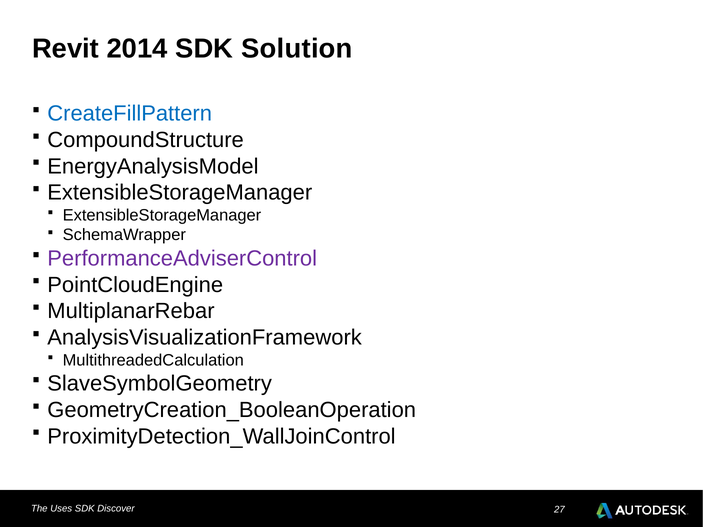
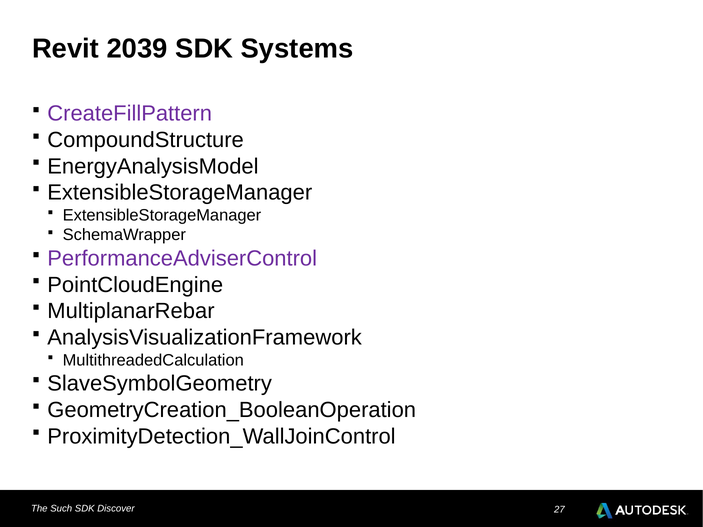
2014: 2014 -> 2039 (137, 49)
Solution: Solution -> Systems (297, 49)
CreateFillPattern colour: blue -> purple (130, 114)
Uses: Uses -> Such (61, 509)
